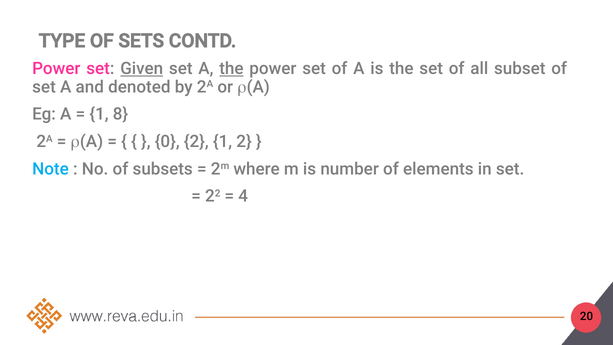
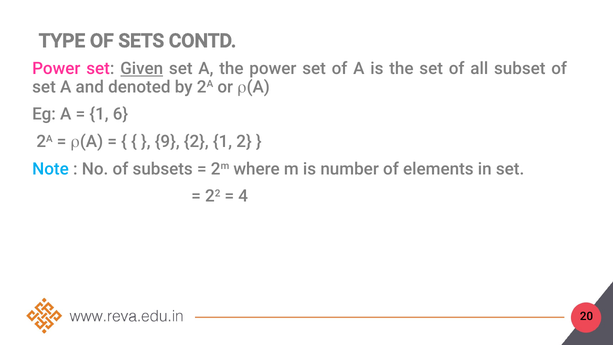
the underline: present -> none (231, 68)
8: 8 -> 6 (120, 114)
0: 0 -> 9 (167, 142)
